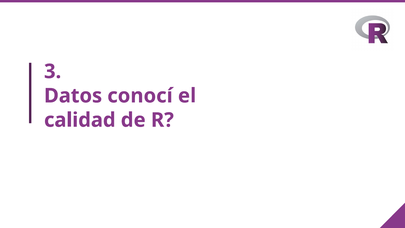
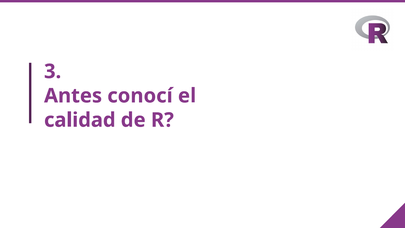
Datos: Datos -> Antes (73, 96)
